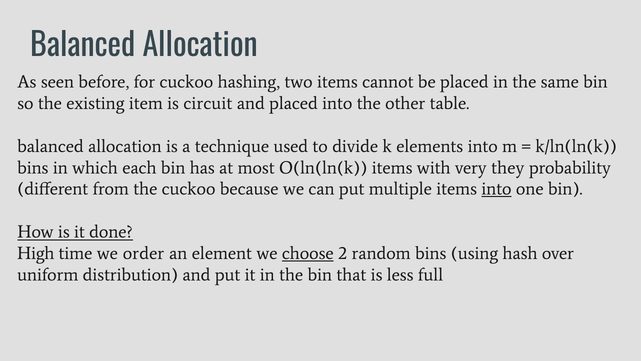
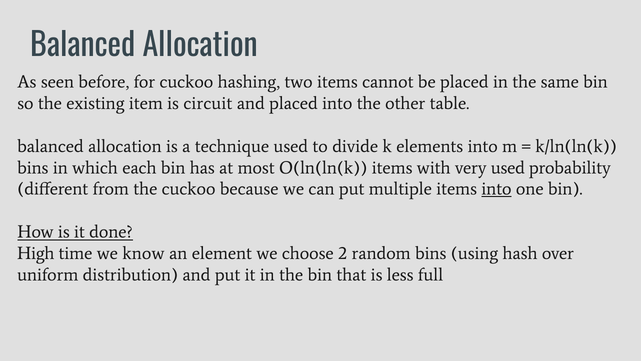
very they: they -> used (508, 167)
order: order -> know (143, 253)
choose underline: present -> none (308, 253)
